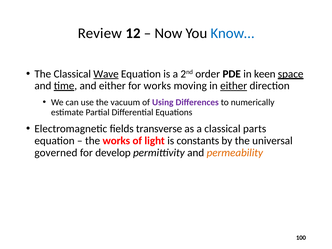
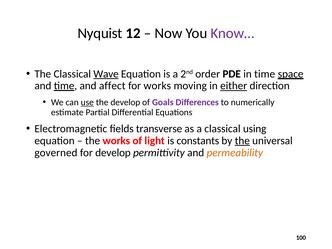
Review: Review -> Nyquist (100, 33)
Know… colour: blue -> purple (232, 33)
in keen: keen -> time (265, 74)
and either: either -> affect (112, 86)
use underline: none -> present (87, 102)
the vacuum: vacuum -> develop (125, 102)
Using: Using -> Goals (163, 102)
parts: parts -> using (255, 129)
the underline: none -> present (242, 141)
